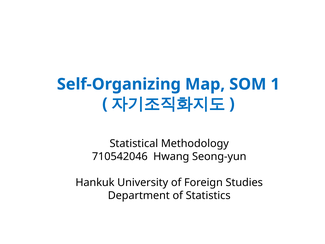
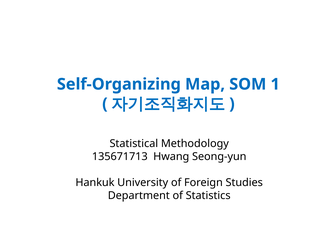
710542046: 710542046 -> 135671713 (120, 156)
